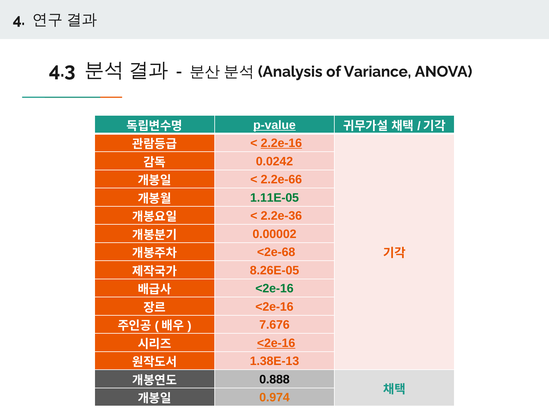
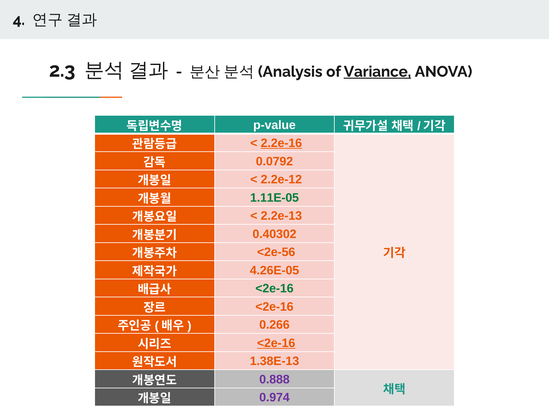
4.3: 4.3 -> 2.3 (62, 70)
Variance underline: none -> present (377, 72)
p-value underline: present -> none (274, 125)
0.0242: 0.0242 -> 0.0792 (274, 161)
2.2e-66: 2.2e-66 -> 2.2e-12 (281, 179)
2.2e-36: 2.2e-36 -> 2.2e-13 (281, 216)
0.00002: 0.00002 -> 0.40302 (274, 234)
<2e-68: <2e-68 -> <2e-56 (276, 252)
8.26E-05: 8.26E-05 -> 4.26E-05 (274, 270)
7.676: 7.676 -> 0.266 (274, 325)
0.888 colour: black -> purple (274, 379)
0.974 colour: orange -> purple (274, 397)
